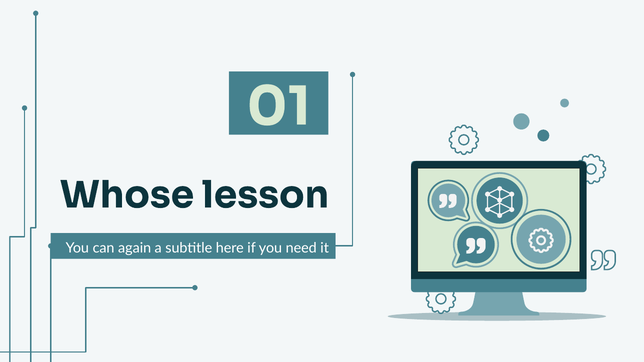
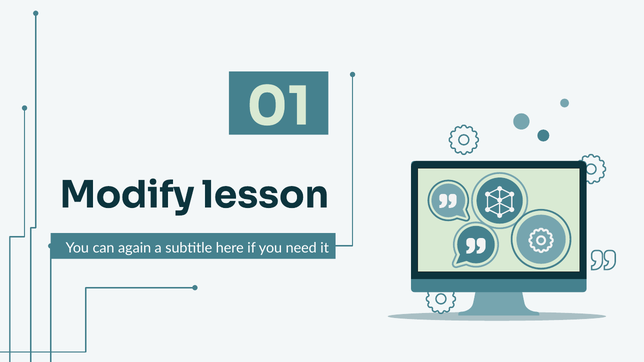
Whose: Whose -> Modify (127, 195)
